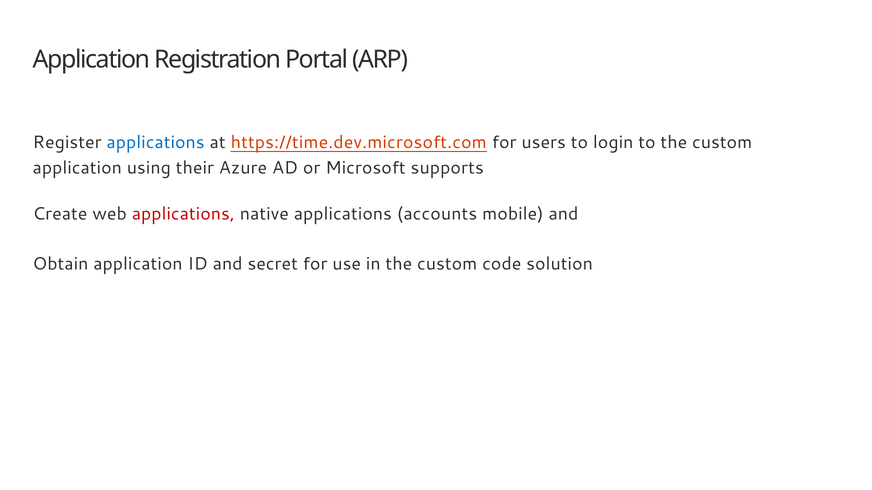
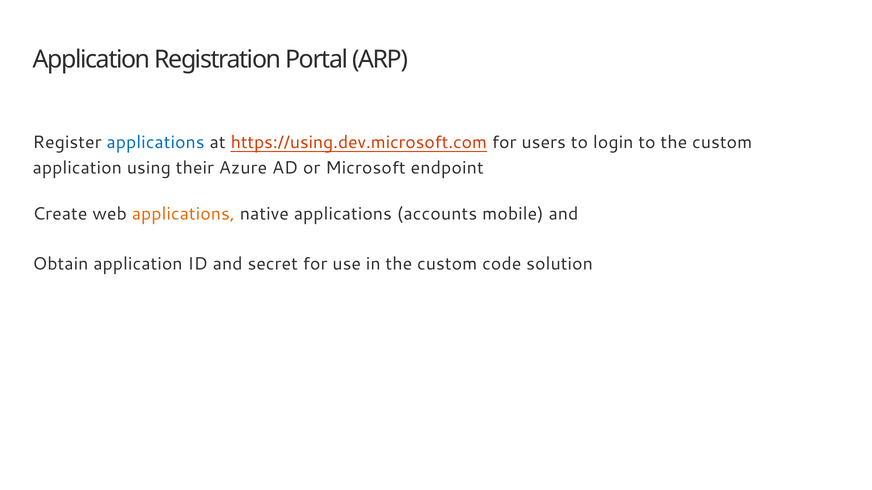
https://time.dev.microsoft.com: https://time.dev.microsoft.com -> https://using.dev.microsoft.com (359, 143)
supports: supports -> endpoint (447, 168)
applications colour: red -> orange (183, 214)
